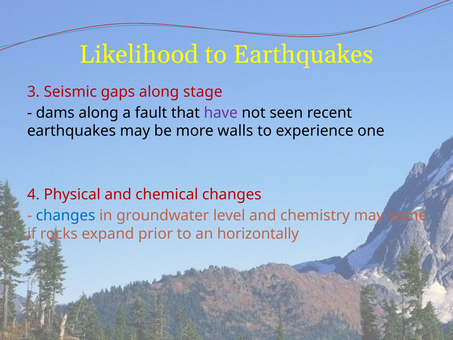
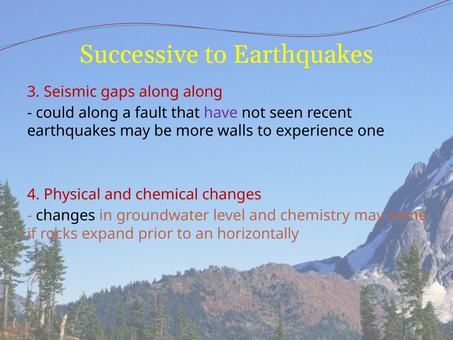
Likelihood: Likelihood -> Successive (139, 55)
along stage: stage -> along (203, 92)
dams: dams -> could (55, 113)
changes colour: blue -> black (66, 215)
